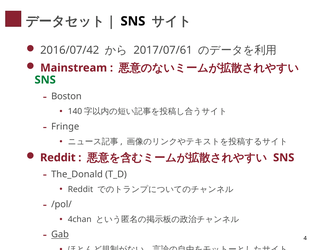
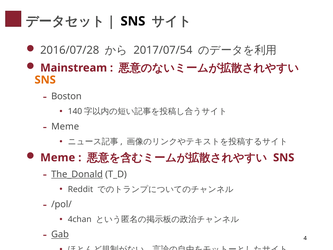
2016/07/42: 2016/07/42 -> 2016/07/28 (70, 50)
2017/07/61: 2017/07/61 -> 2017/07/54 (163, 50)
SNS colour: green -> orange (45, 80)
Fringe: Fringe -> Meme (65, 126)
Reddit: Reddit -> Meme (58, 157)
The_Donald underline: none -> present (77, 174)
